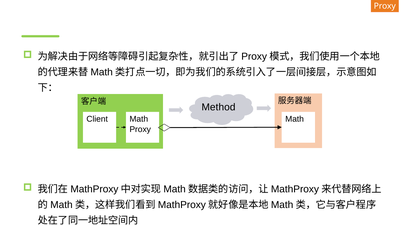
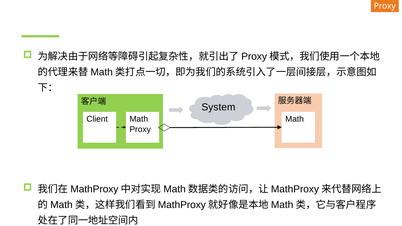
Method: Method -> System (218, 107)
